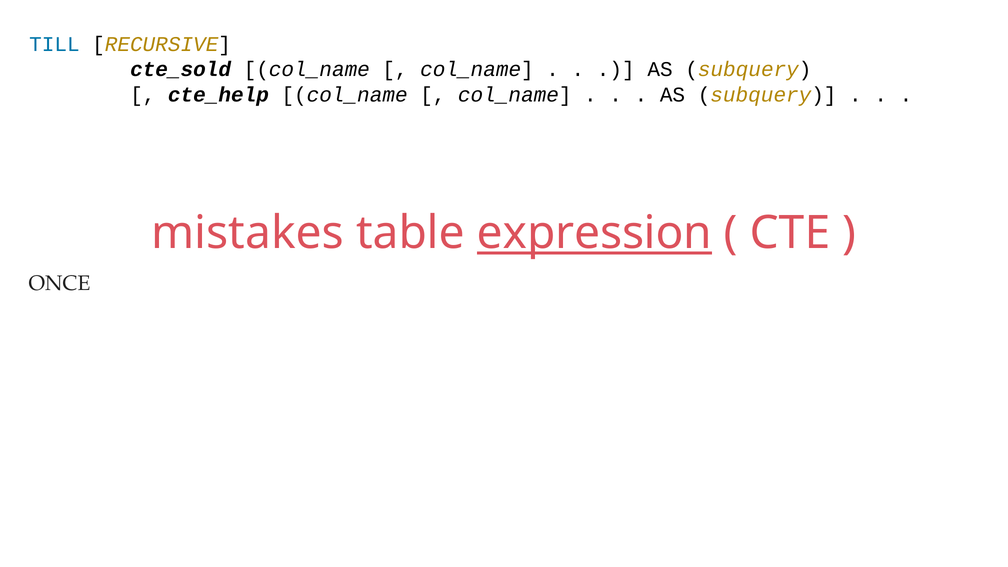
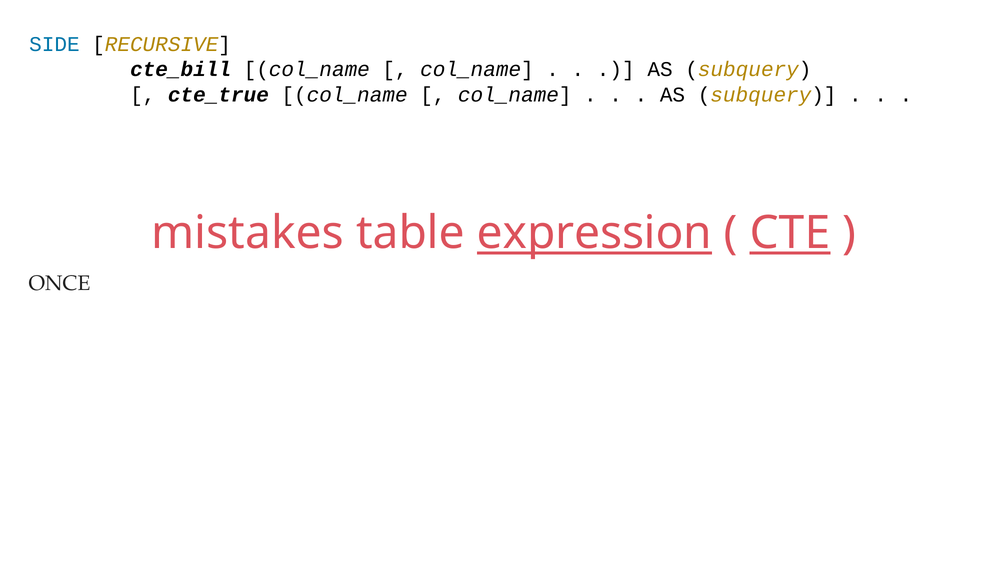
TILL: TILL -> SIDE (54, 44)
cte_sold: cte_sold -> cte_bill (181, 69)
cte_help: cte_help -> cte_true (218, 95)
CTE underline: none -> present (790, 233)
